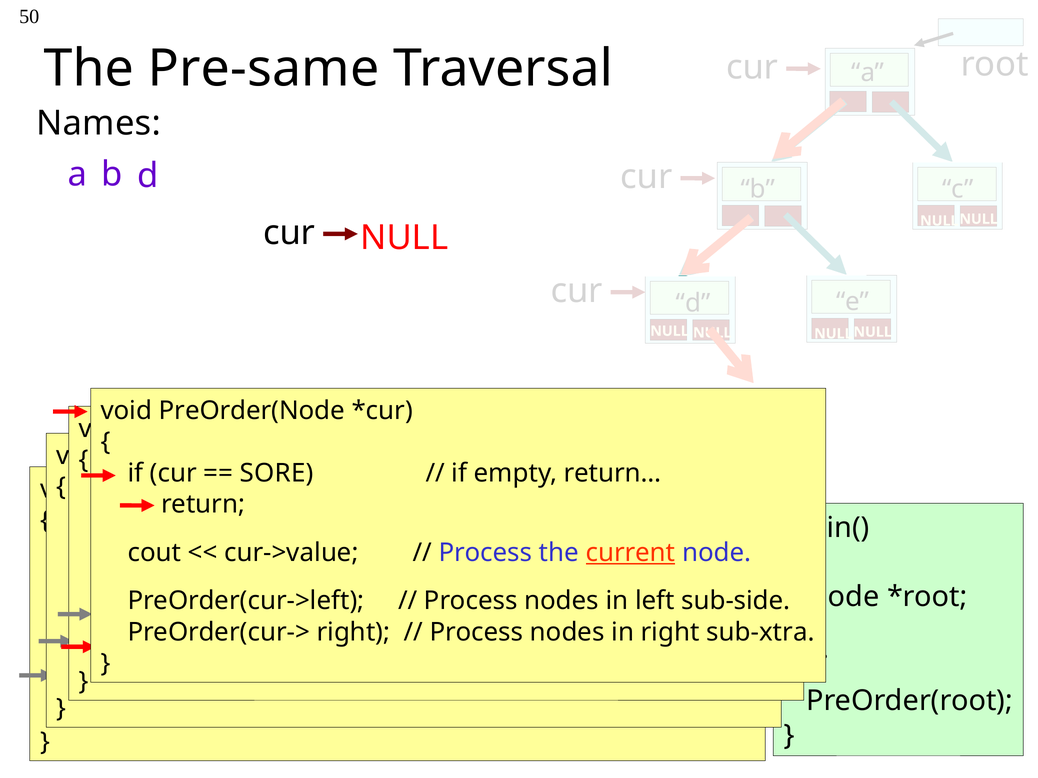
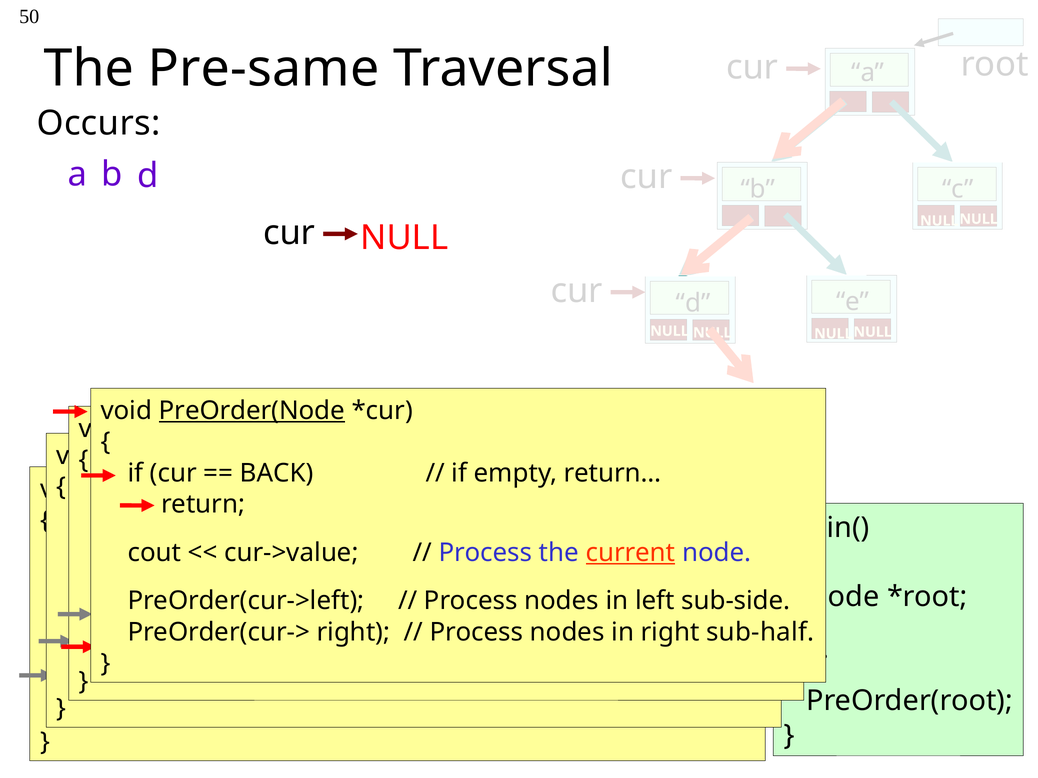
Names: Names -> Occurs (99, 123)
PreOrder(Node underline: none -> present (252, 411)
SORE: SORE -> BACK (277, 473)
sub-xtra: sub-xtra -> sub-half (760, 632)
